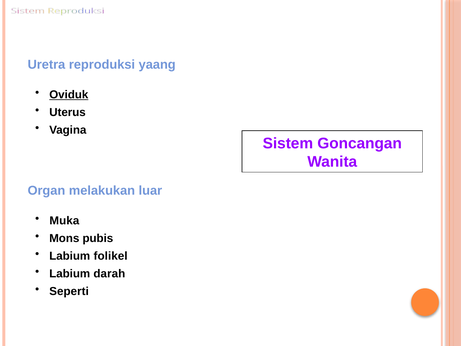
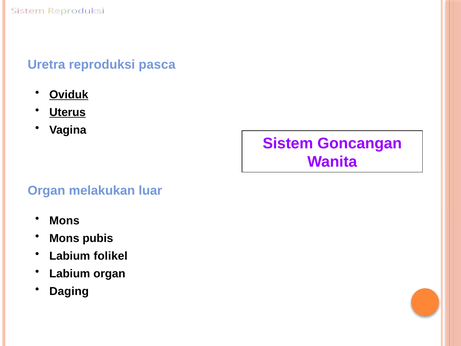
yaang: yaang -> pasca (157, 65)
Uterus underline: none -> present (68, 112)
Muka: Muka -> Mons (64, 220)
Labium darah: darah -> organ (109, 273)
Seperti: Seperti -> Daging (69, 291)
